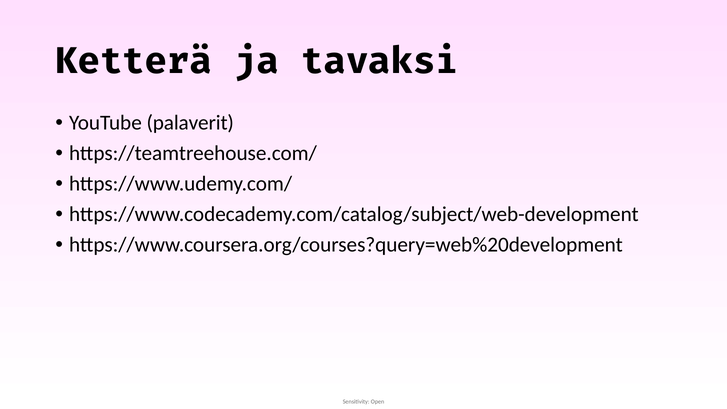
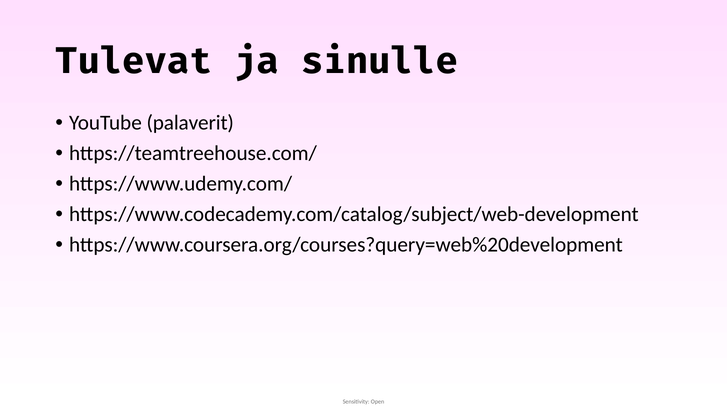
Ketterä: Ketterä -> Tulevat (134, 61)
tavaksi: tavaksi -> sinulle (380, 61)
